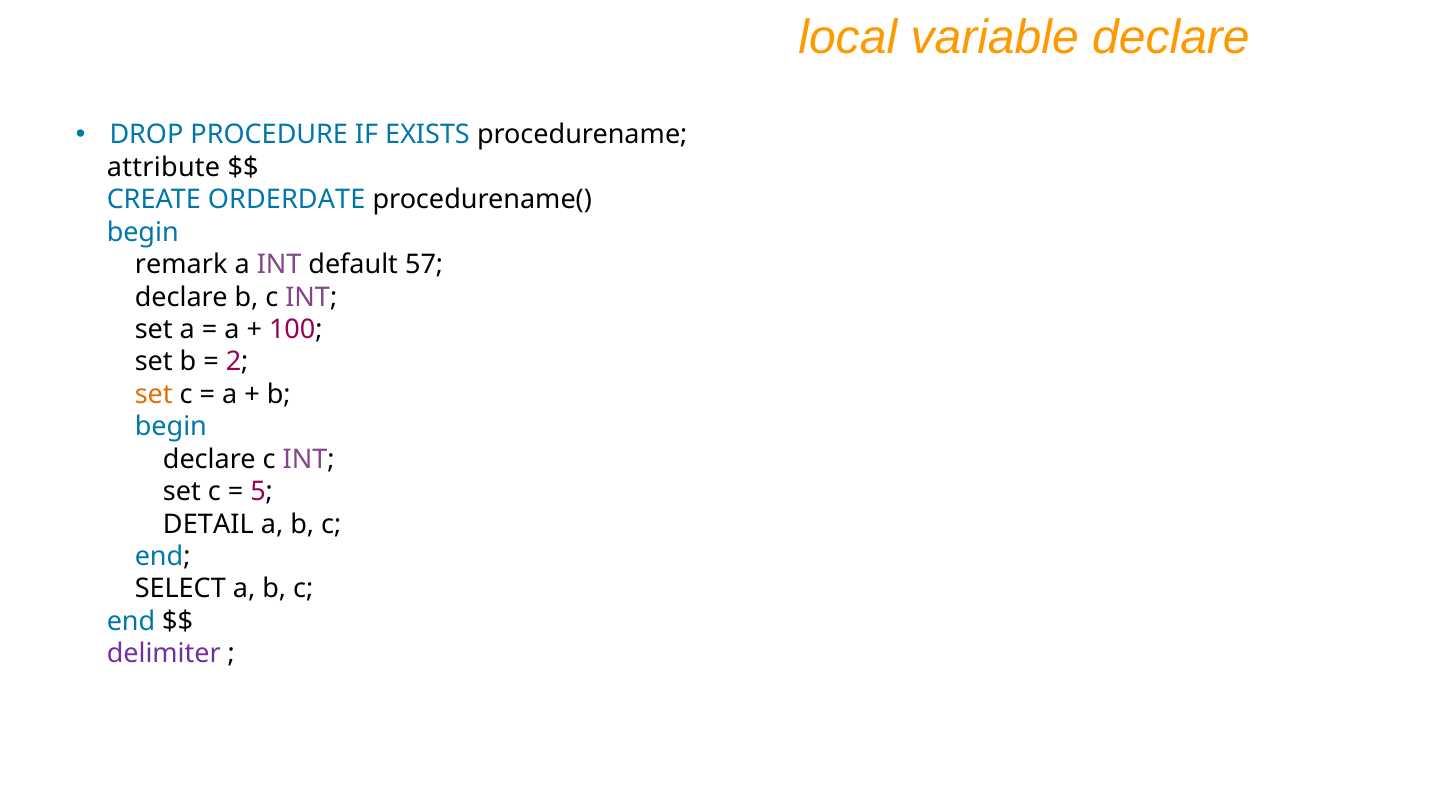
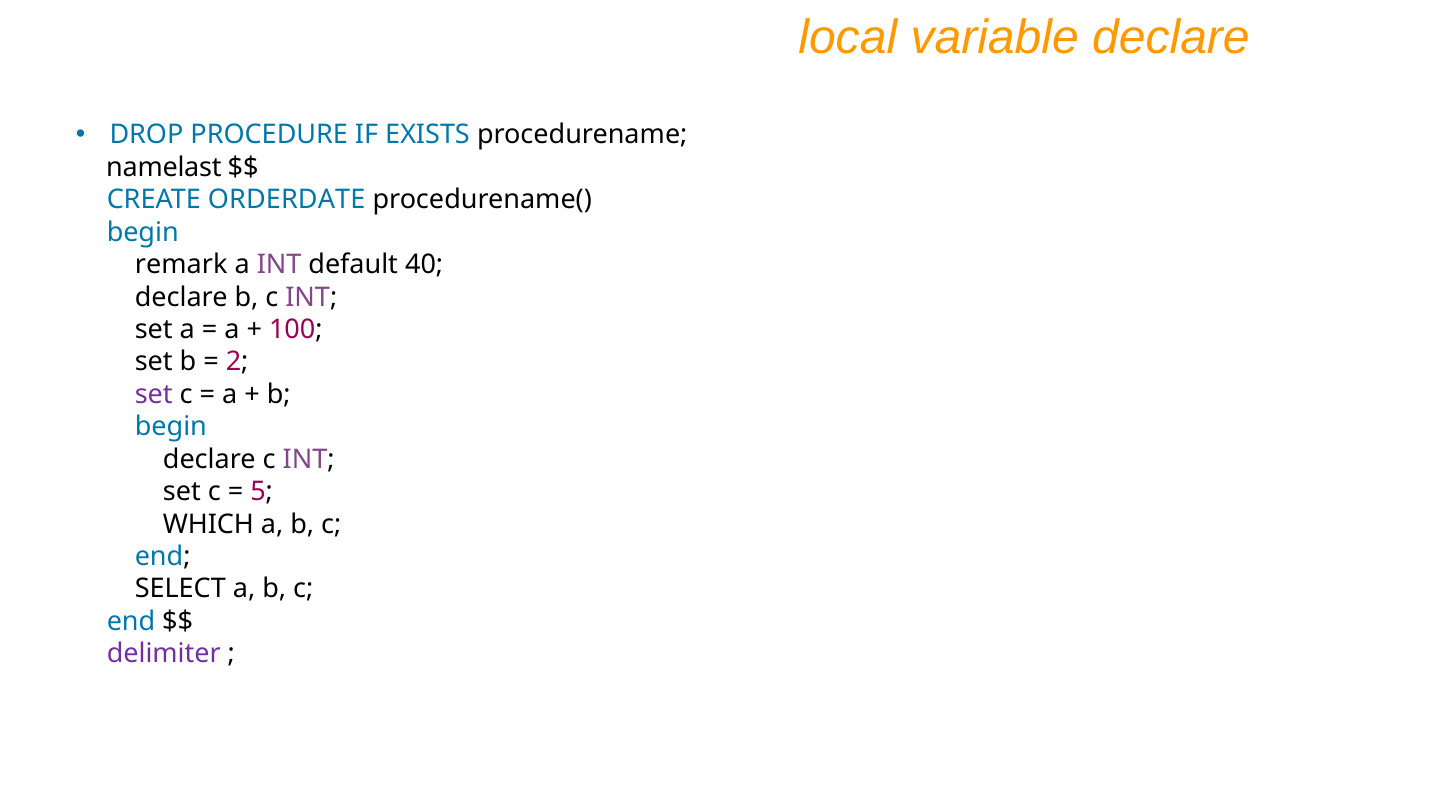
attribute: attribute -> namelast (164, 167)
57: 57 -> 40 (424, 265)
set colour: orange -> purple (154, 394)
DETAIL: DETAIL -> WHICH (208, 524)
